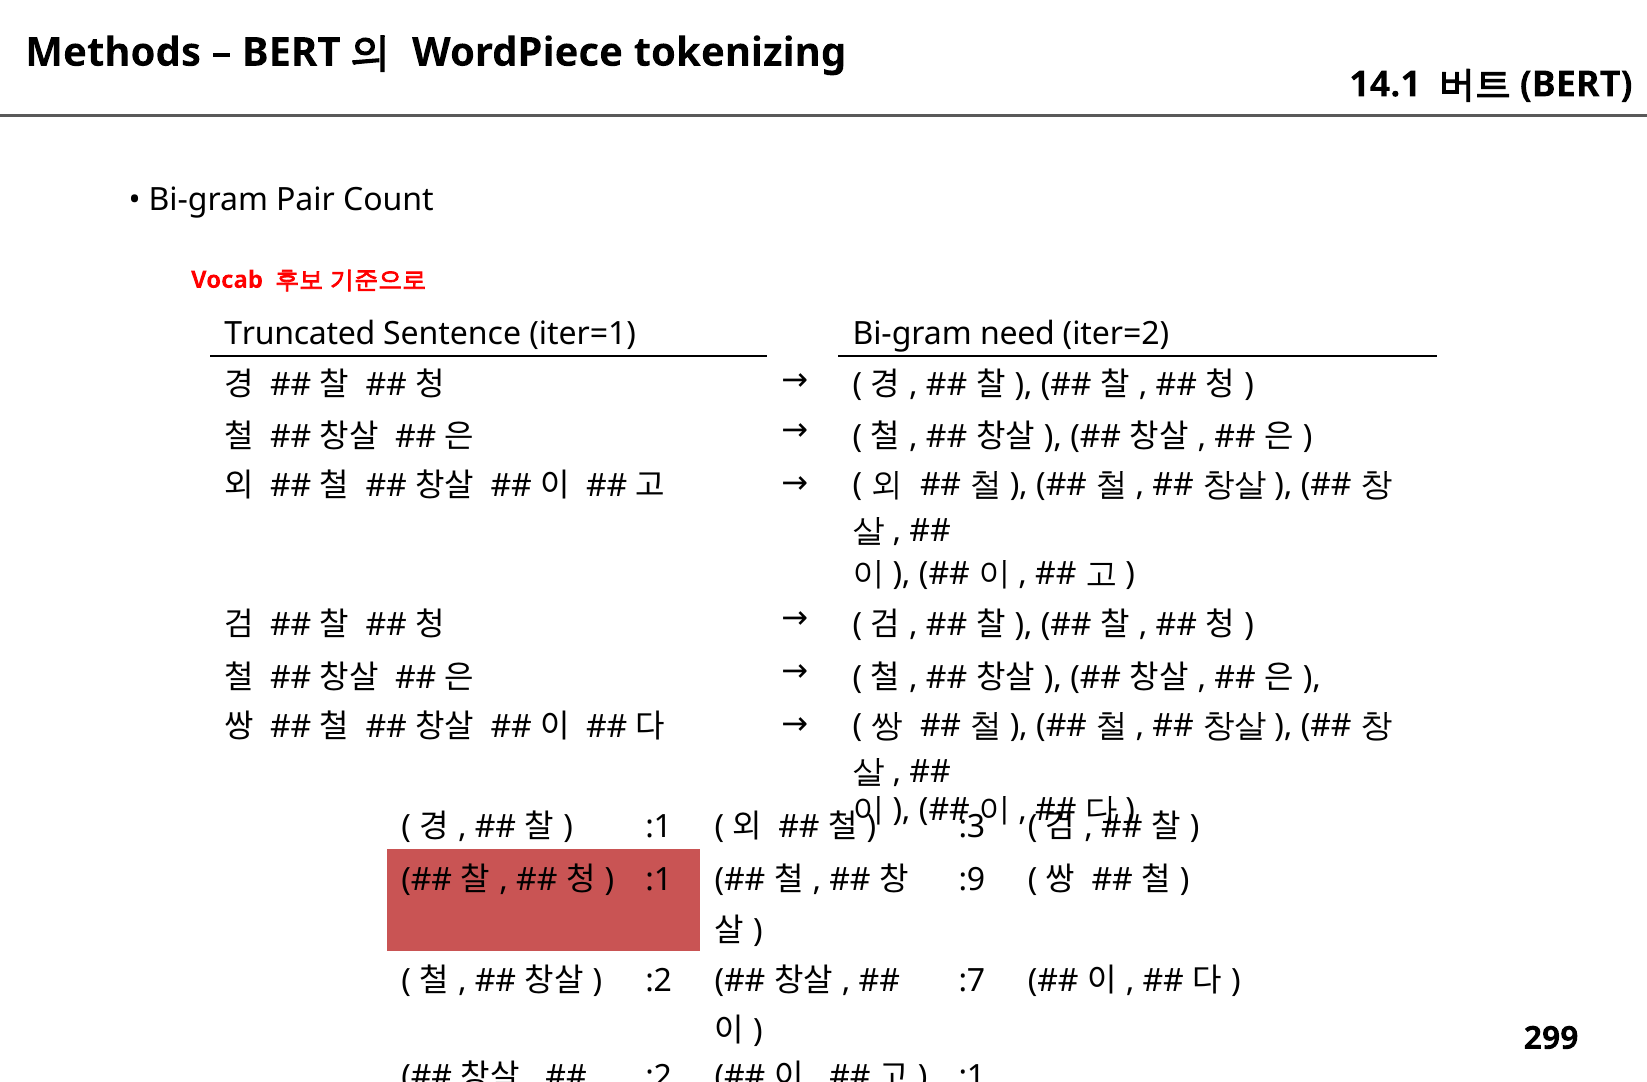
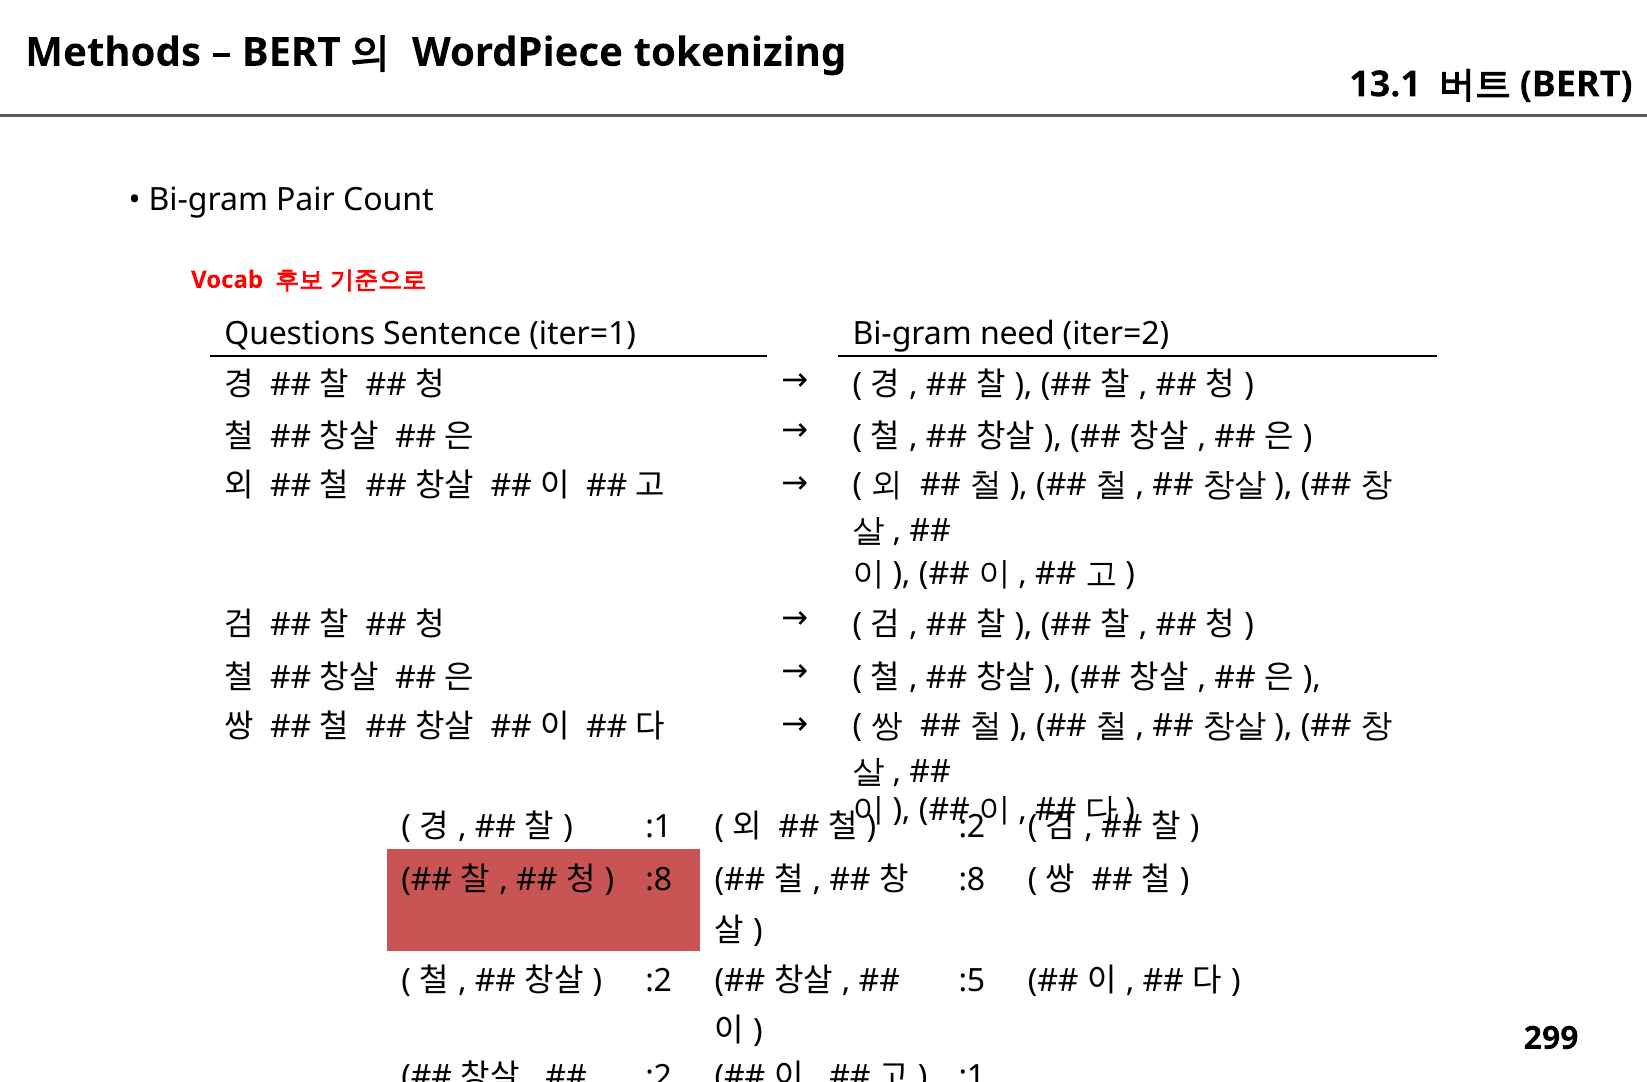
14.1: 14.1 -> 13.1 (1385, 84)
Truncated: Truncated -> Questions (300, 334)
:3: :3 -> :2 (972, 827)
:1: :1 -> :8 (659, 880)
:9: :9 -> :8 (972, 880)
:7: :7 -> :5 (972, 981)
